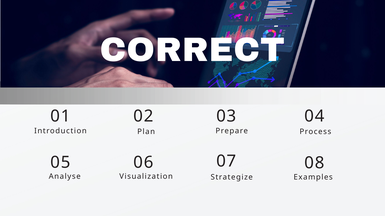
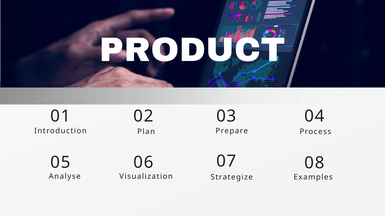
CORRECT: CORRECT -> PRODUCT (192, 50)
